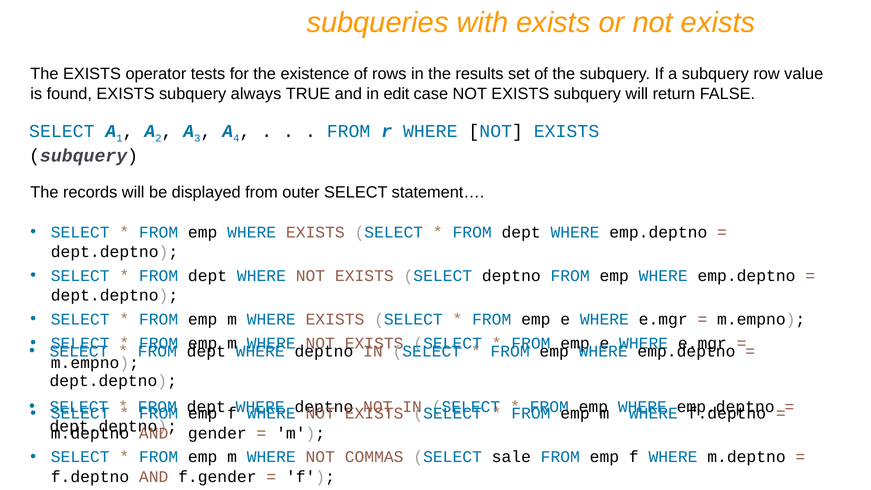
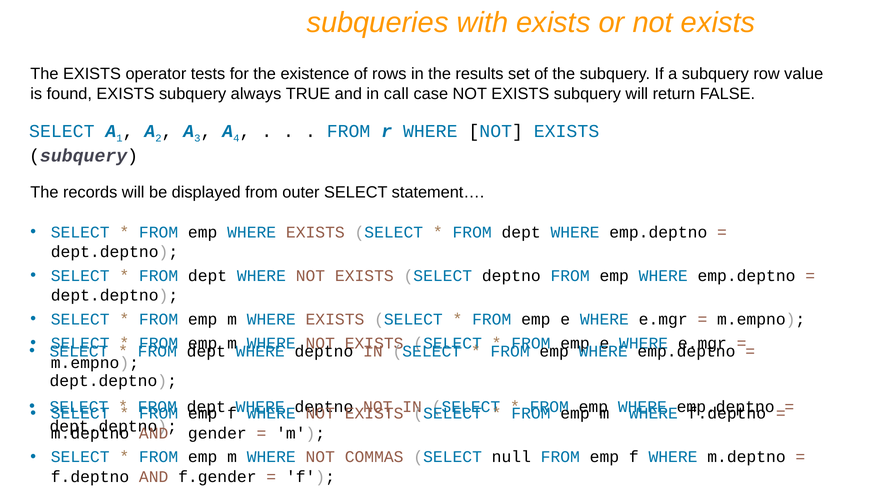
edit: edit -> call (396, 94)
sale: sale -> null (511, 457)
